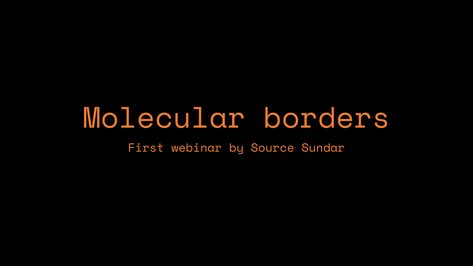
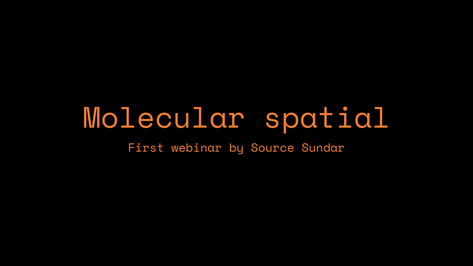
borders: borders -> spatial (327, 118)
